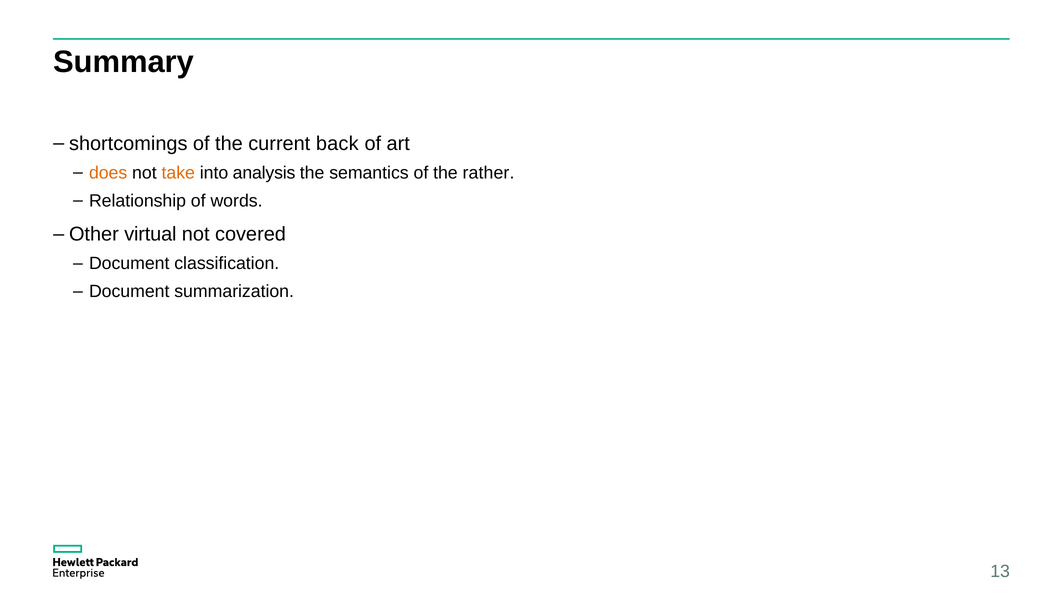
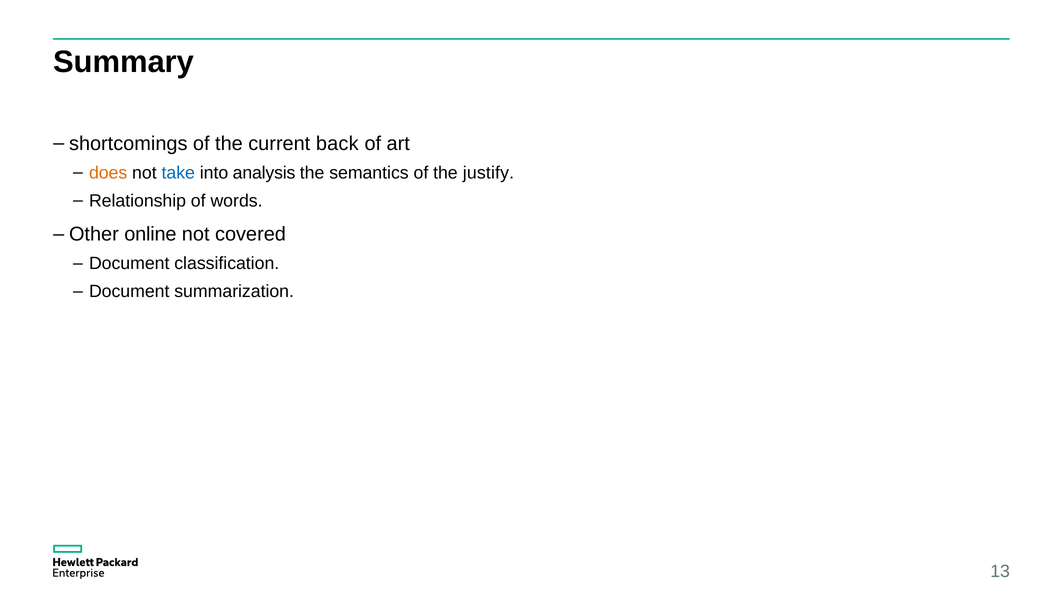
take colour: orange -> blue (178, 173)
rather: rather -> justify (488, 173)
virtual: virtual -> online (150, 234)
